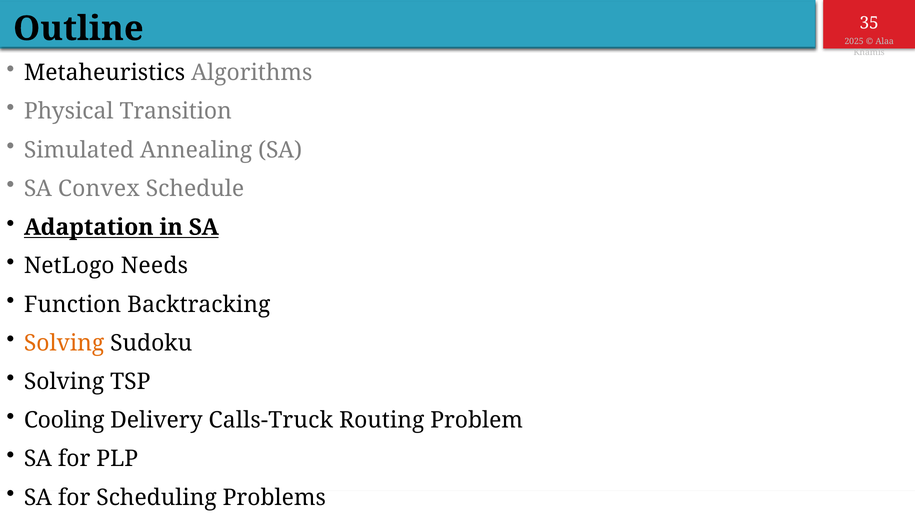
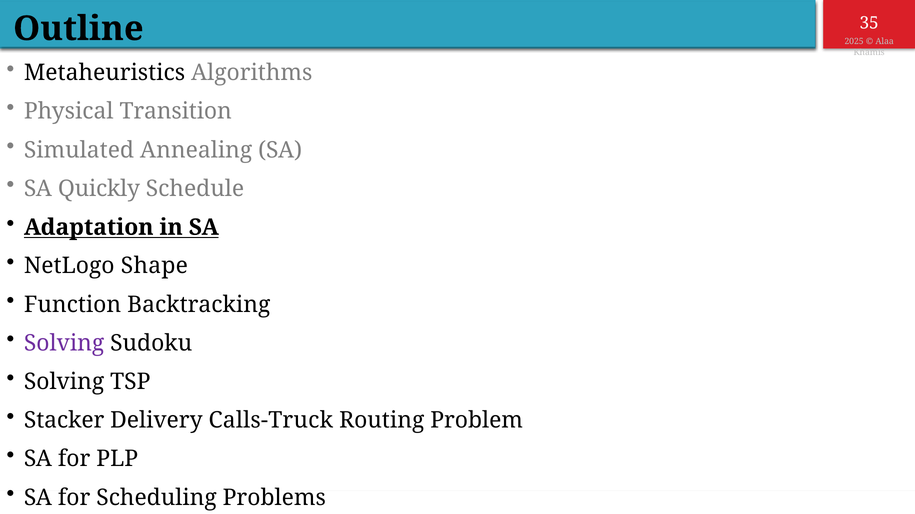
Convex: Convex -> Quickly (99, 189)
Needs: Needs -> Shape (154, 266)
Solving colour: orange -> purple (64, 344)
Cooling: Cooling -> Stacker (64, 421)
